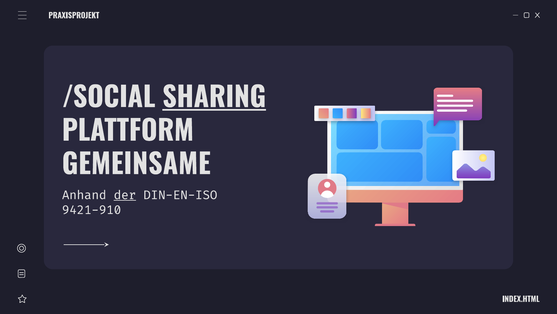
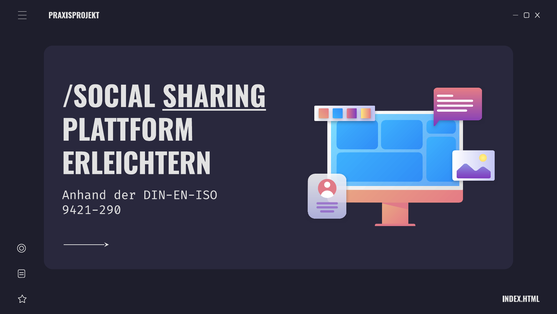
GEMEINSAME: GEMEINSAME -> ERLEICHTERN (137, 165)
der underline: present -> none (125, 195)
9421-910: 9421-910 -> 9421-290 (92, 209)
